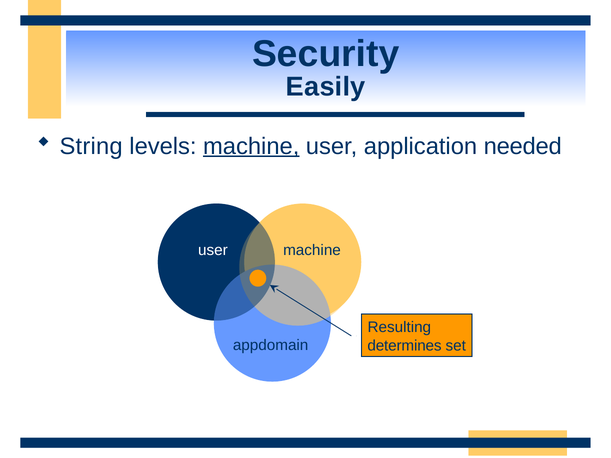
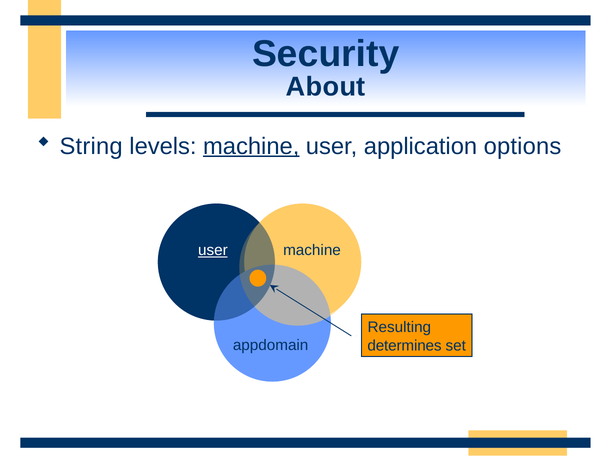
Easily: Easily -> About (326, 87)
needed: needed -> options (523, 146)
user underline: none -> present (213, 250)
